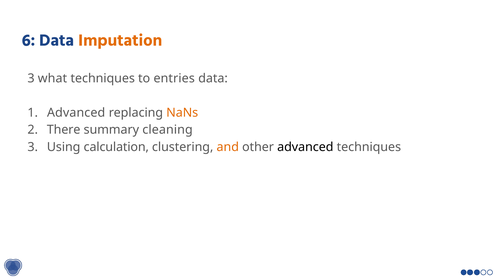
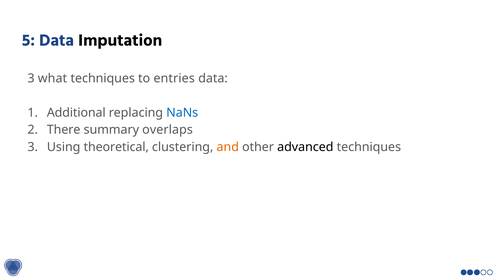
6: 6 -> 5 (28, 40)
Imputation colour: orange -> black (120, 40)
Advanced: Advanced -> Additional (76, 113)
NaNs colour: orange -> blue (182, 113)
cleaning: cleaning -> overlaps (168, 130)
calculation: calculation -> theoretical (116, 147)
